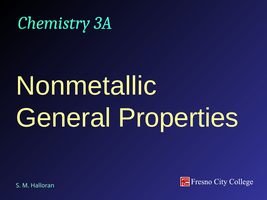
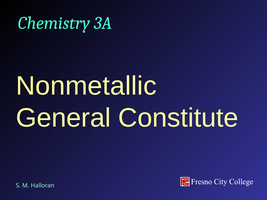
Properties: Properties -> Constitute (178, 118)
